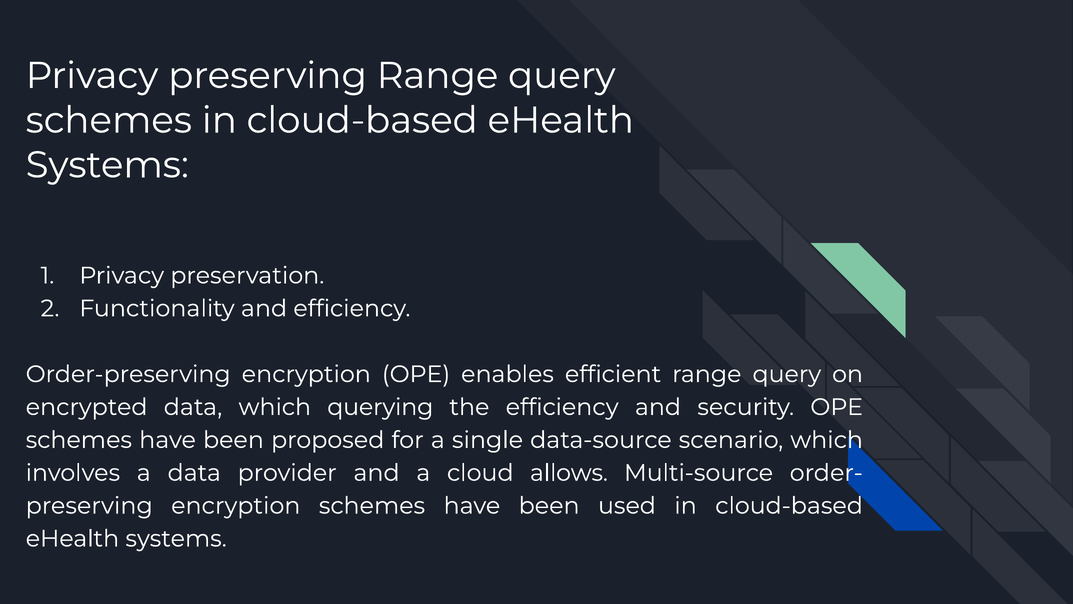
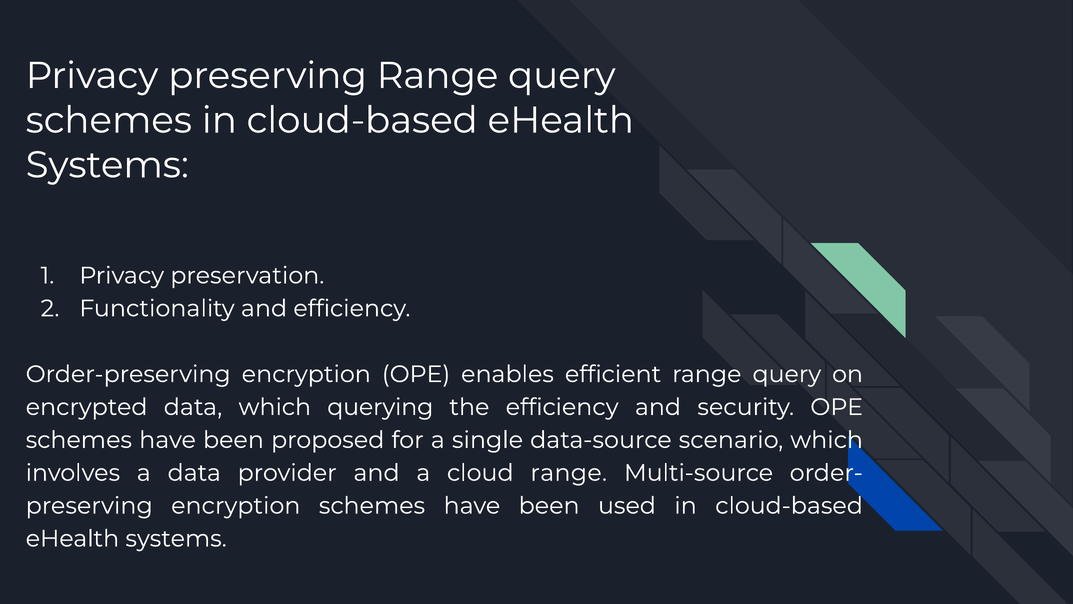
cloud allows: allows -> range (569, 473)
